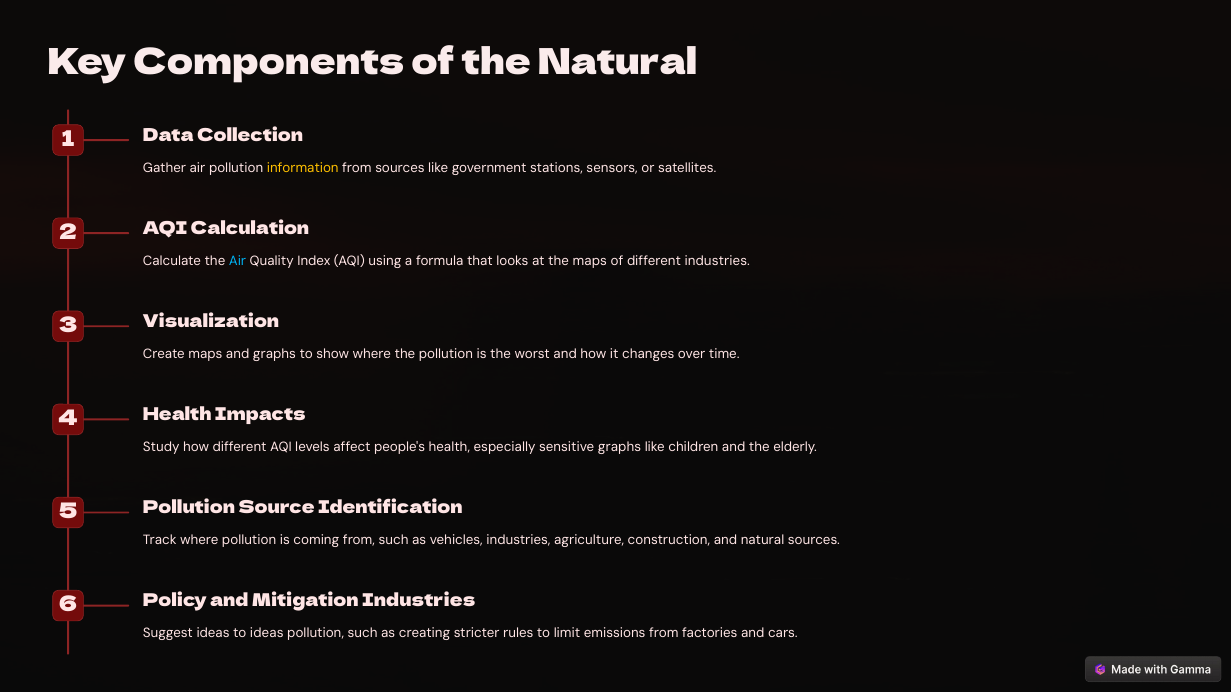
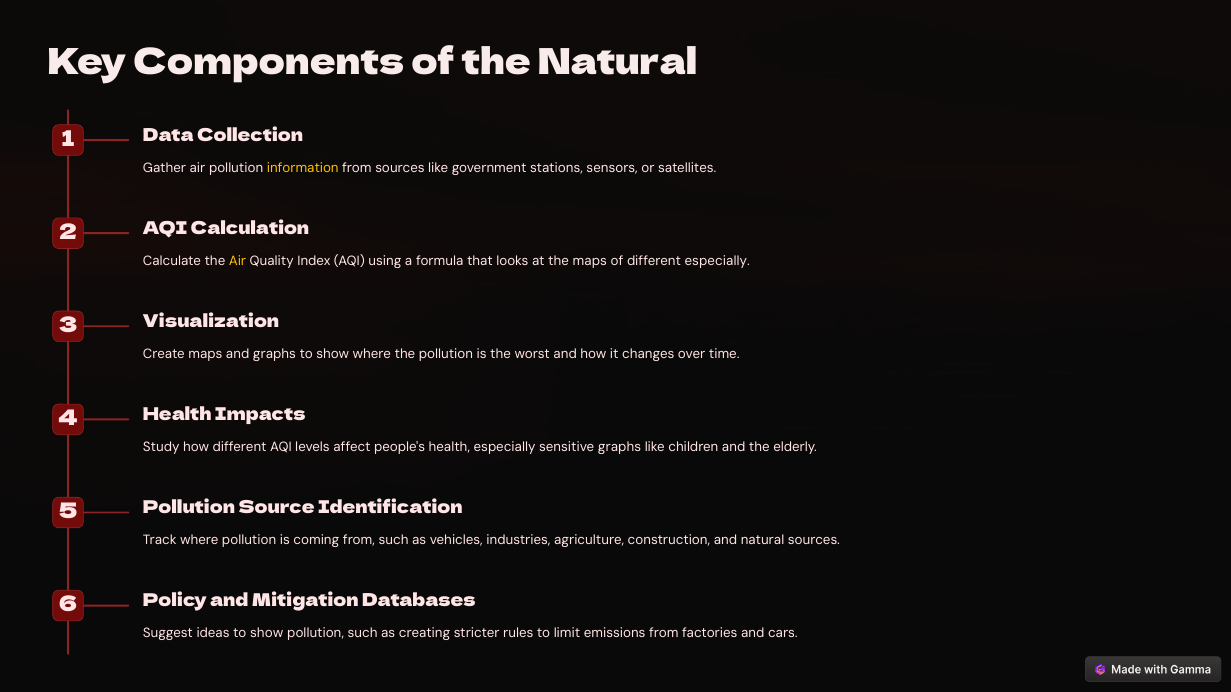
Air colour: light blue -> yellow (238, 261)
different industries: industries -> especially (717, 261)
Mitigation Industries: Industries -> Databases (419, 602)
ideas to ideas: ideas -> show (267, 634)
